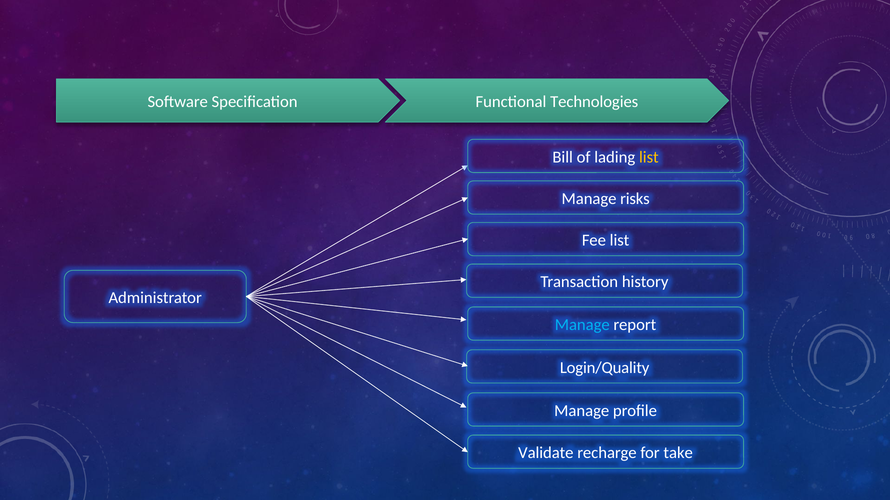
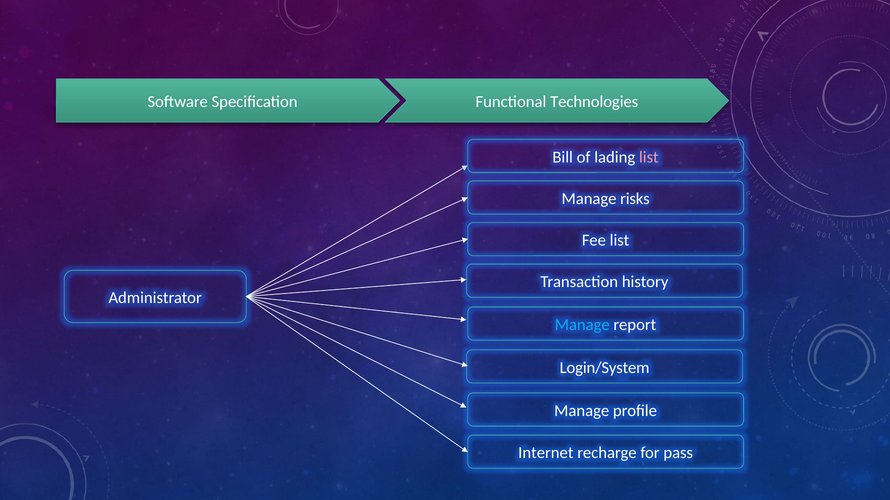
list colour: yellow -> pink (649, 157)
Login/Quality: Login/Quality -> Login/System (605, 368)
Validate: Validate -> Internet (546, 453)
take: take -> pass (678, 453)
